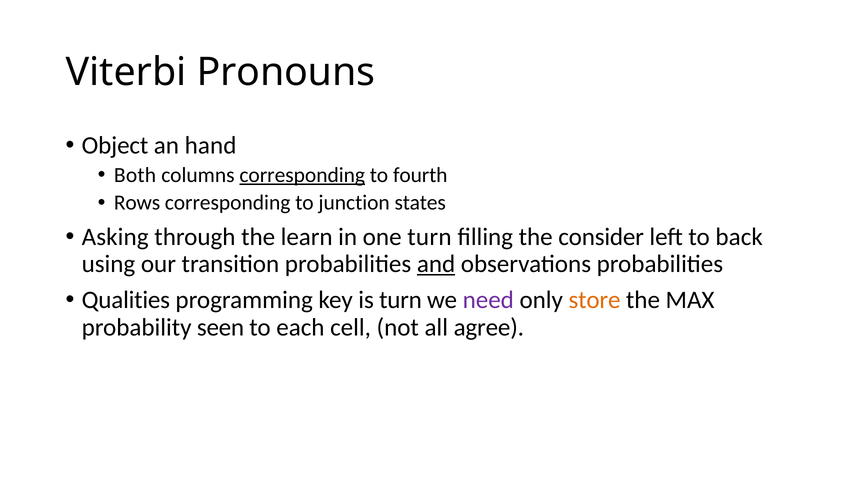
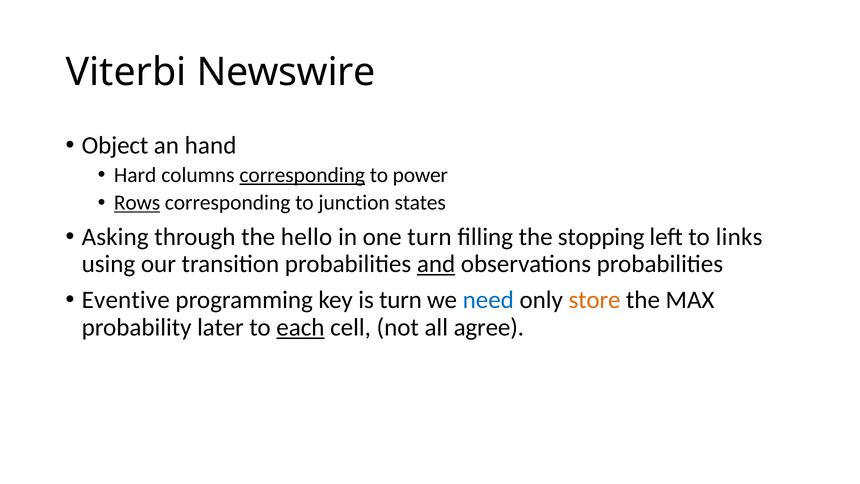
Pronouns: Pronouns -> Newswire (286, 72)
Both: Both -> Hard (135, 175)
fourth: fourth -> power (420, 175)
Rows underline: none -> present (137, 203)
learn: learn -> hello (307, 237)
consider: consider -> stopping (601, 237)
back: back -> links (739, 237)
Qualities: Qualities -> Eventive (126, 300)
need colour: purple -> blue (488, 300)
seen: seen -> later (220, 327)
each underline: none -> present (300, 327)
